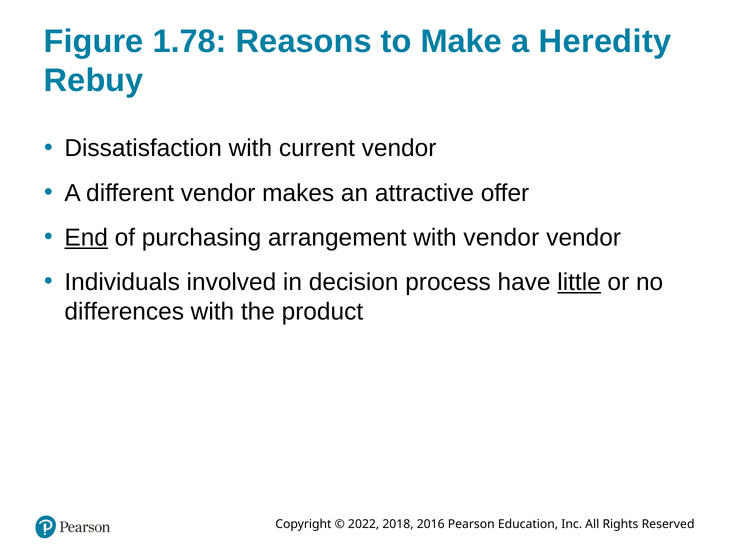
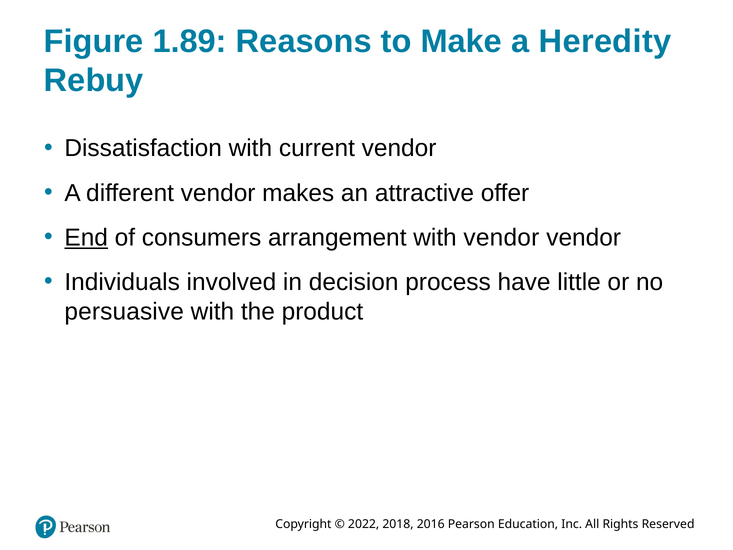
1.78: 1.78 -> 1.89 (190, 41)
purchasing: purchasing -> consumers (202, 238)
little underline: present -> none (579, 282)
differences: differences -> persuasive (124, 311)
